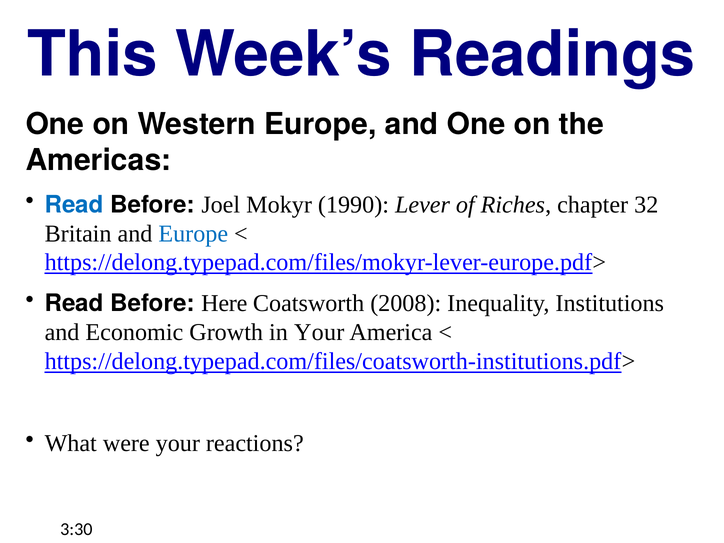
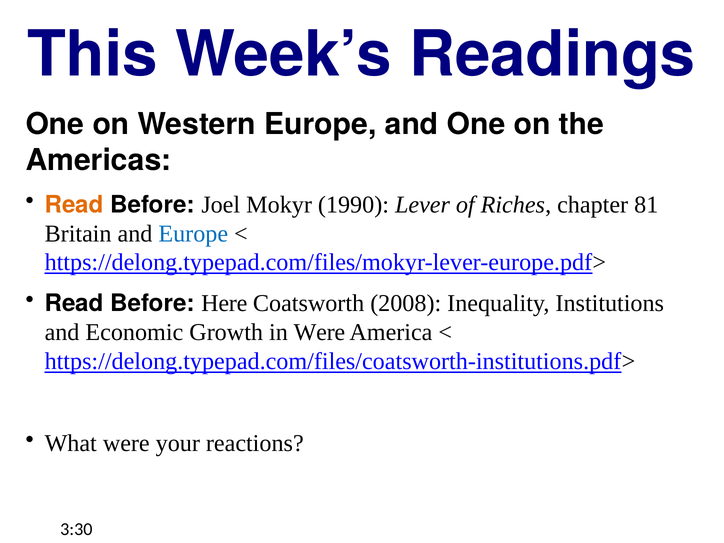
Read colour: blue -> orange (74, 205)
32: 32 -> 81 (646, 205)
in Your: Your -> Were (319, 332)
